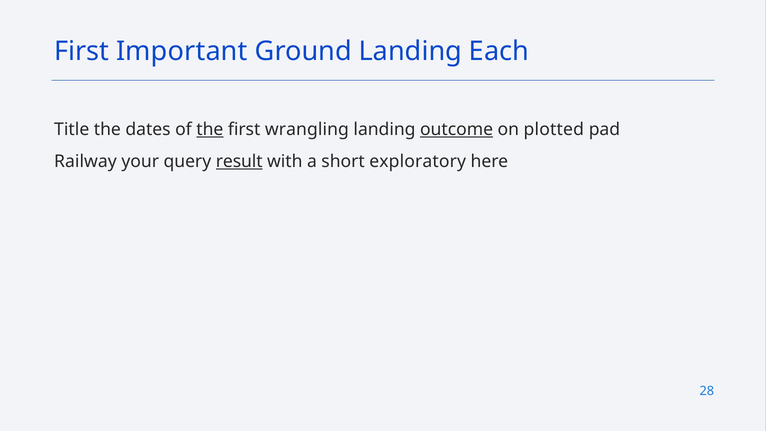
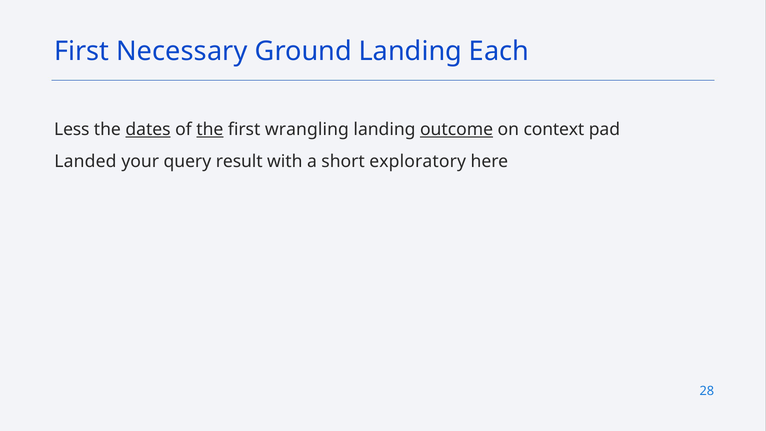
Important: Important -> Necessary (182, 51)
Title: Title -> Less (72, 129)
dates underline: none -> present (148, 129)
plotted: plotted -> context (554, 129)
Railway: Railway -> Landed (85, 162)
result underline: present -> none (239, 162)
